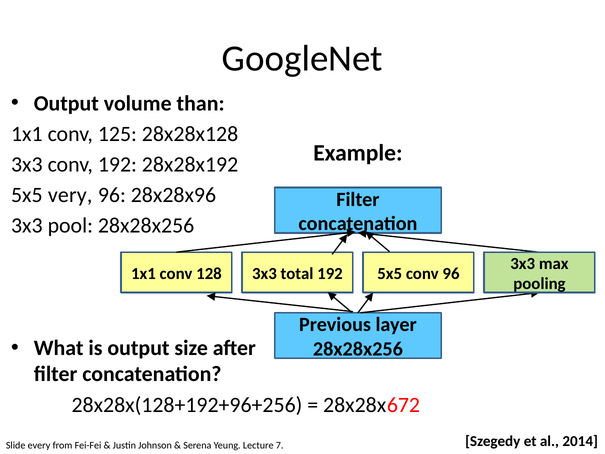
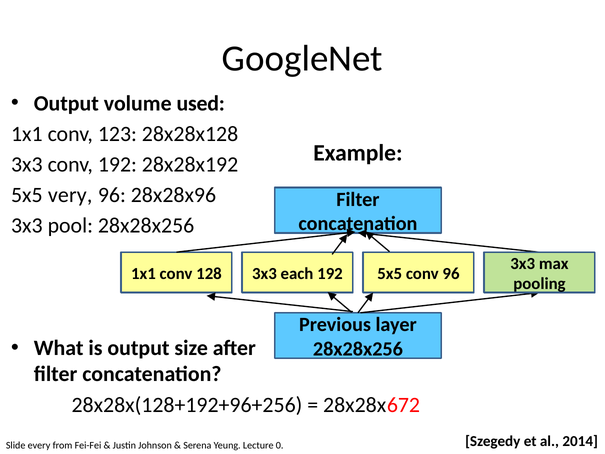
than: than -> used (201, 103)
125: 125 -> 123 (117, 134)
total: total -> each (297, 273)
7: 7 -> 0 (280, 445)
